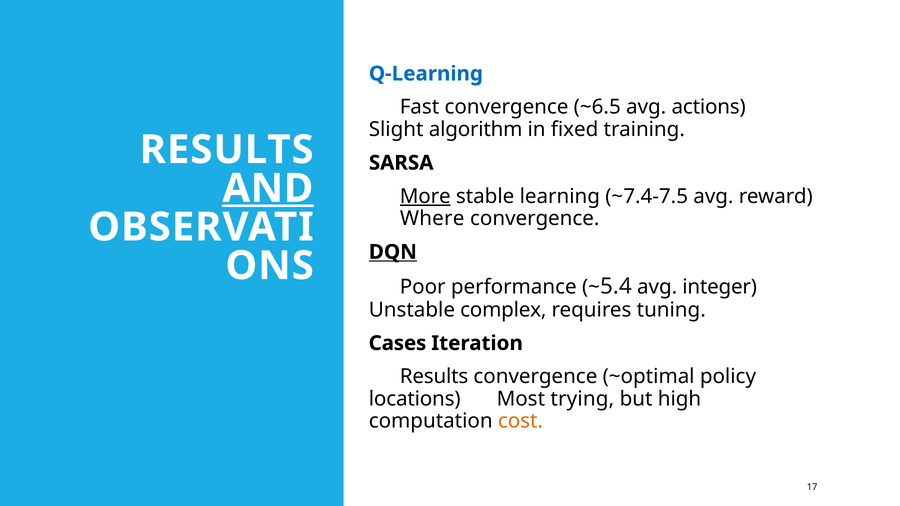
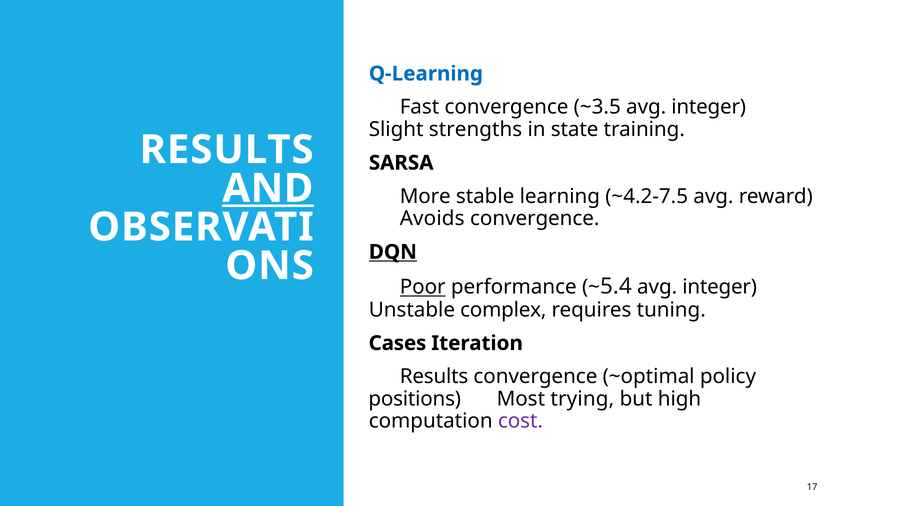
~6.5: ~6.5 -> ~3.5 (597, 107)
actions: actions -> integer (709, 107)
algorithm: algorithm -> strengths (476, 129)
fixed: fixed -> state (575, 129)
More underline: present -> none (425, 196)
~7.4-7.5: ~7.4-7.5 -> ~4.2-7.5 (647, 196)
Where: Where -> Avoids (432, 219)
Poor underline: none -> present (423, 287)
locations: locations -> positions (415, 399)
cost colour: orange -> purple (520, 421)
